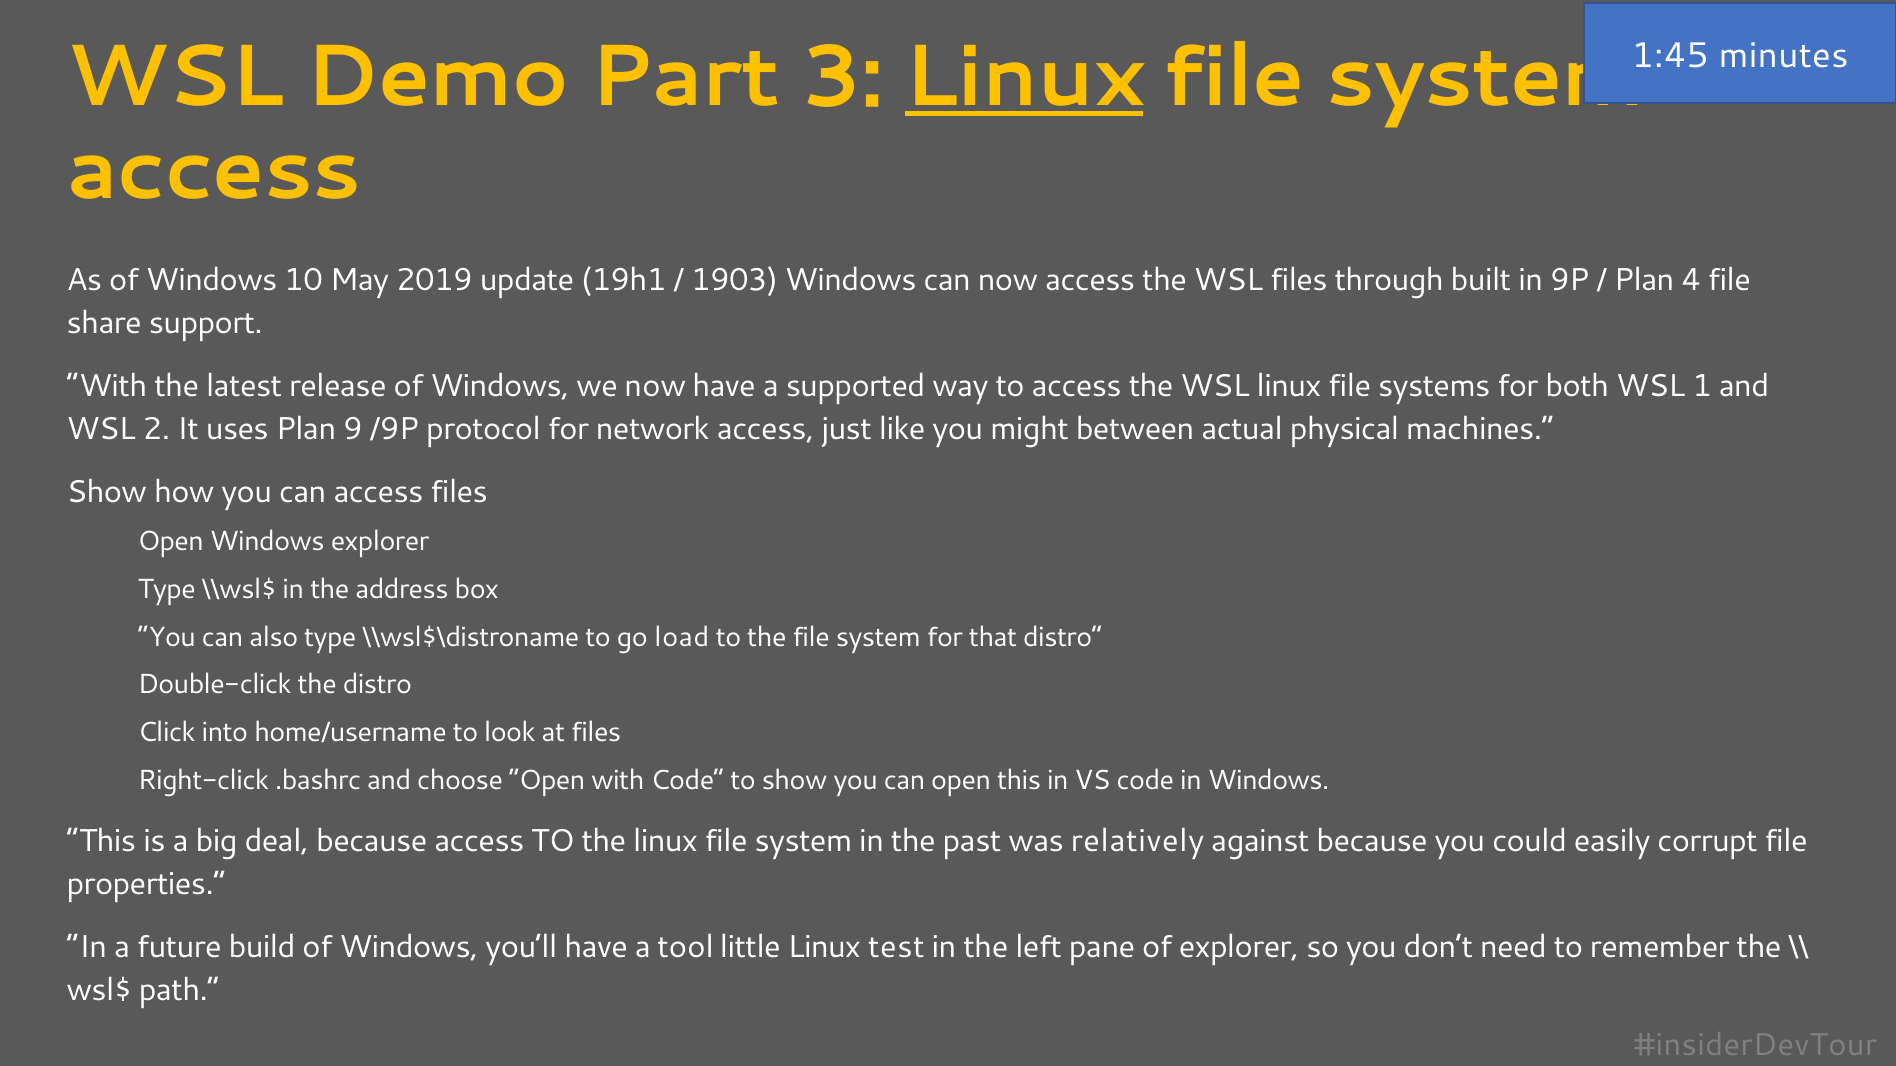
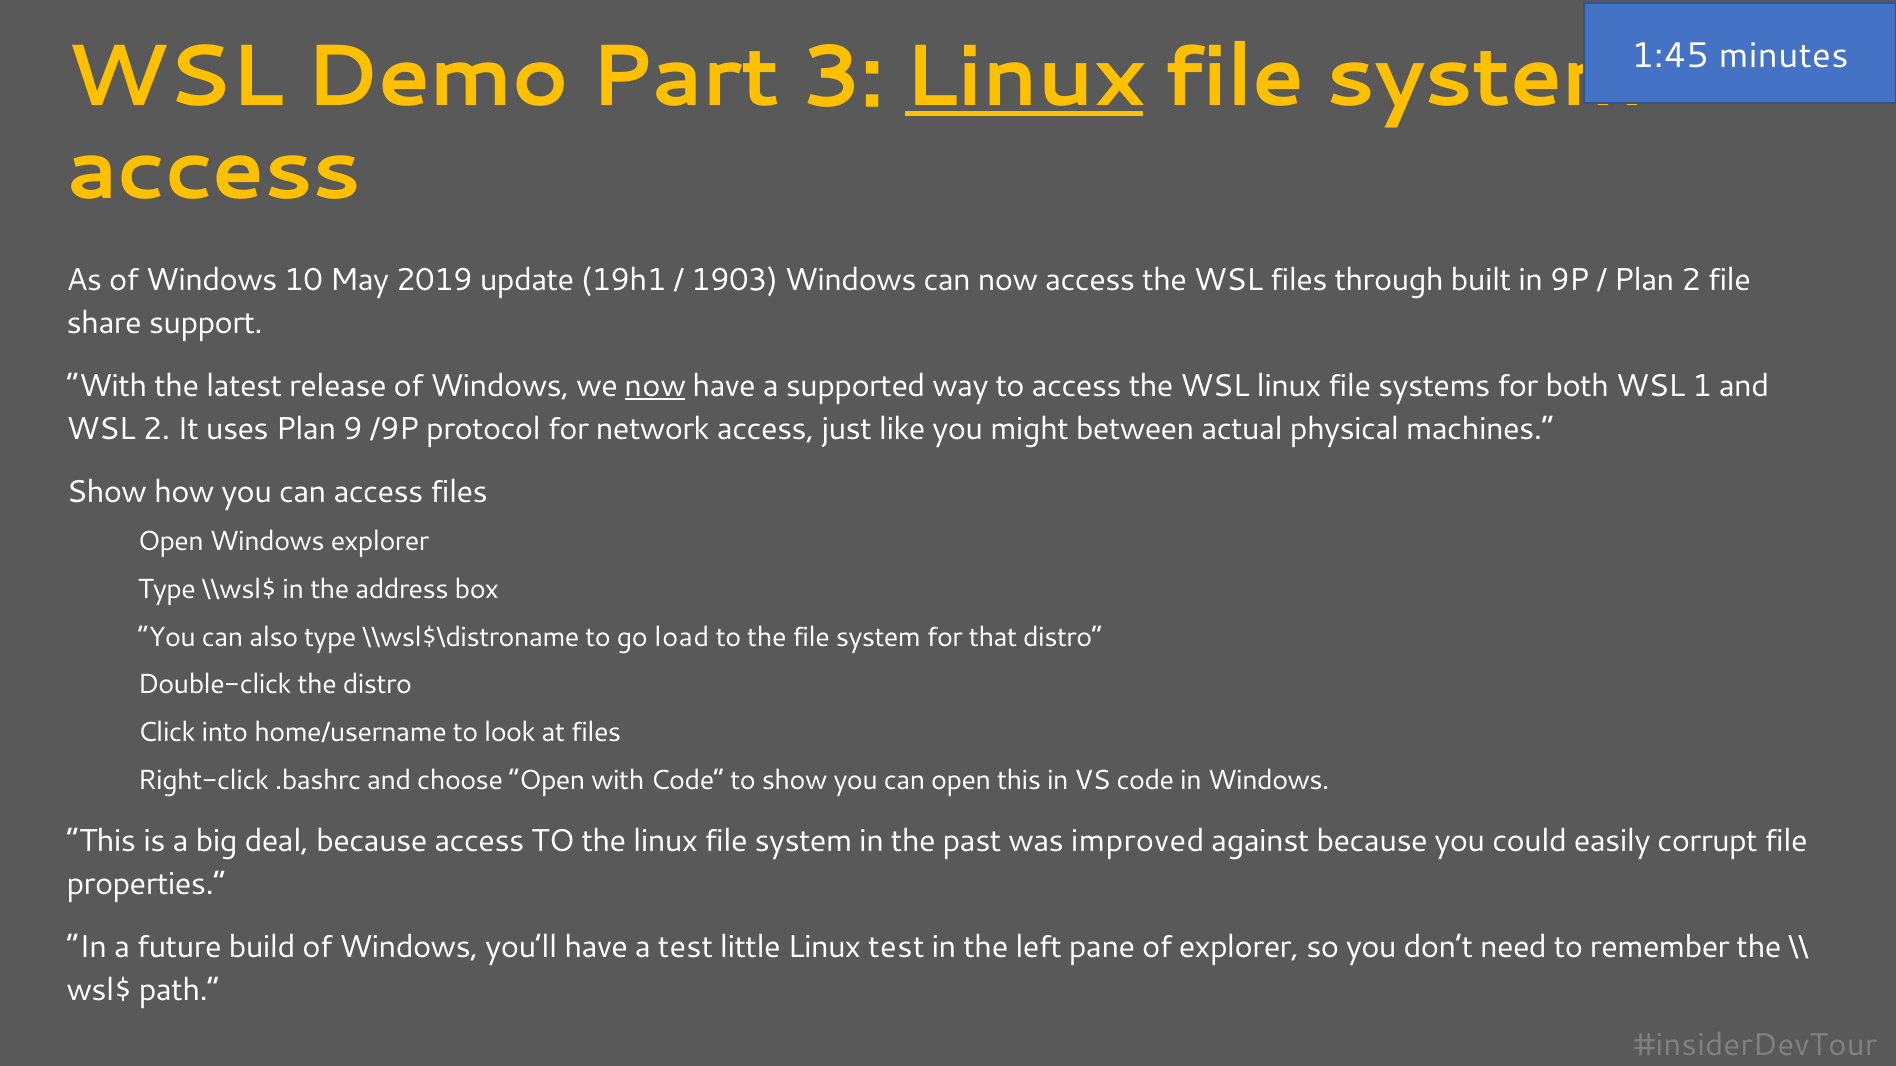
Plan 4: 4 -> 2 (1691, 280)
now underline: none -> present (655, 386)
relatively: relatively -> improved (1138, 841)
a tool: tool -> test (686, 947)
